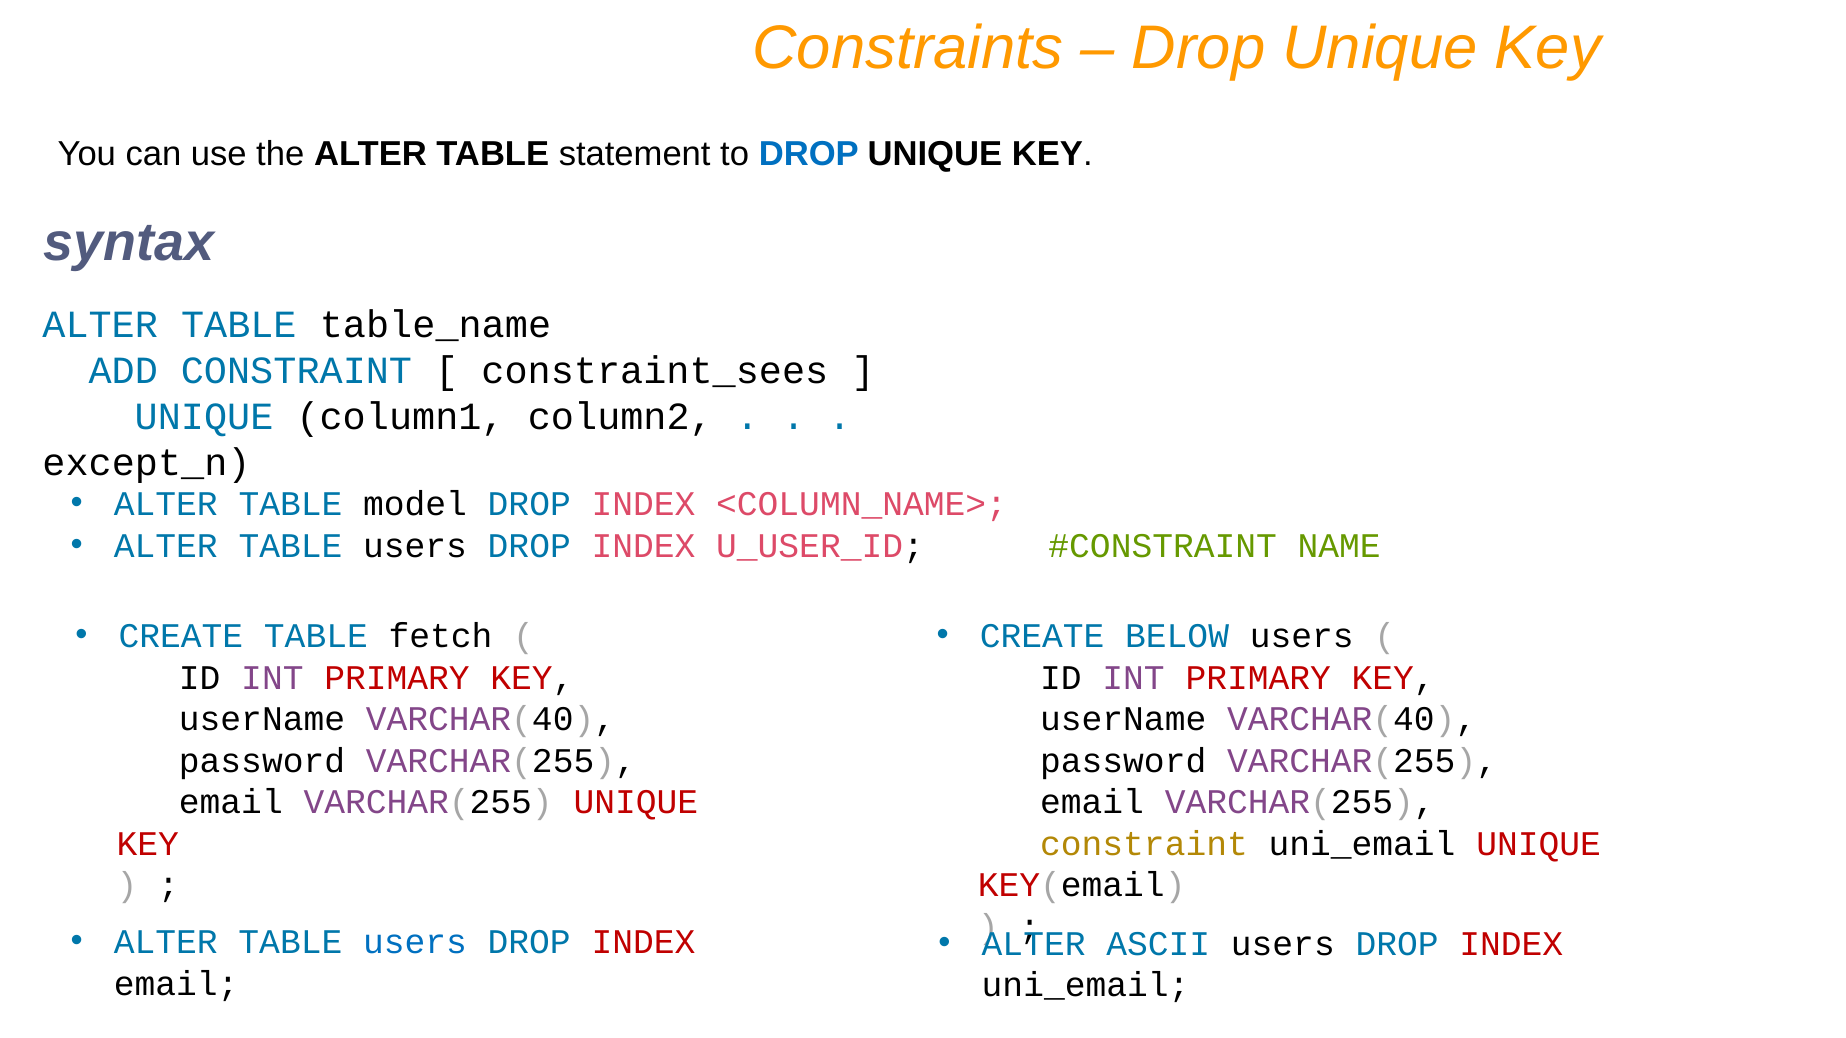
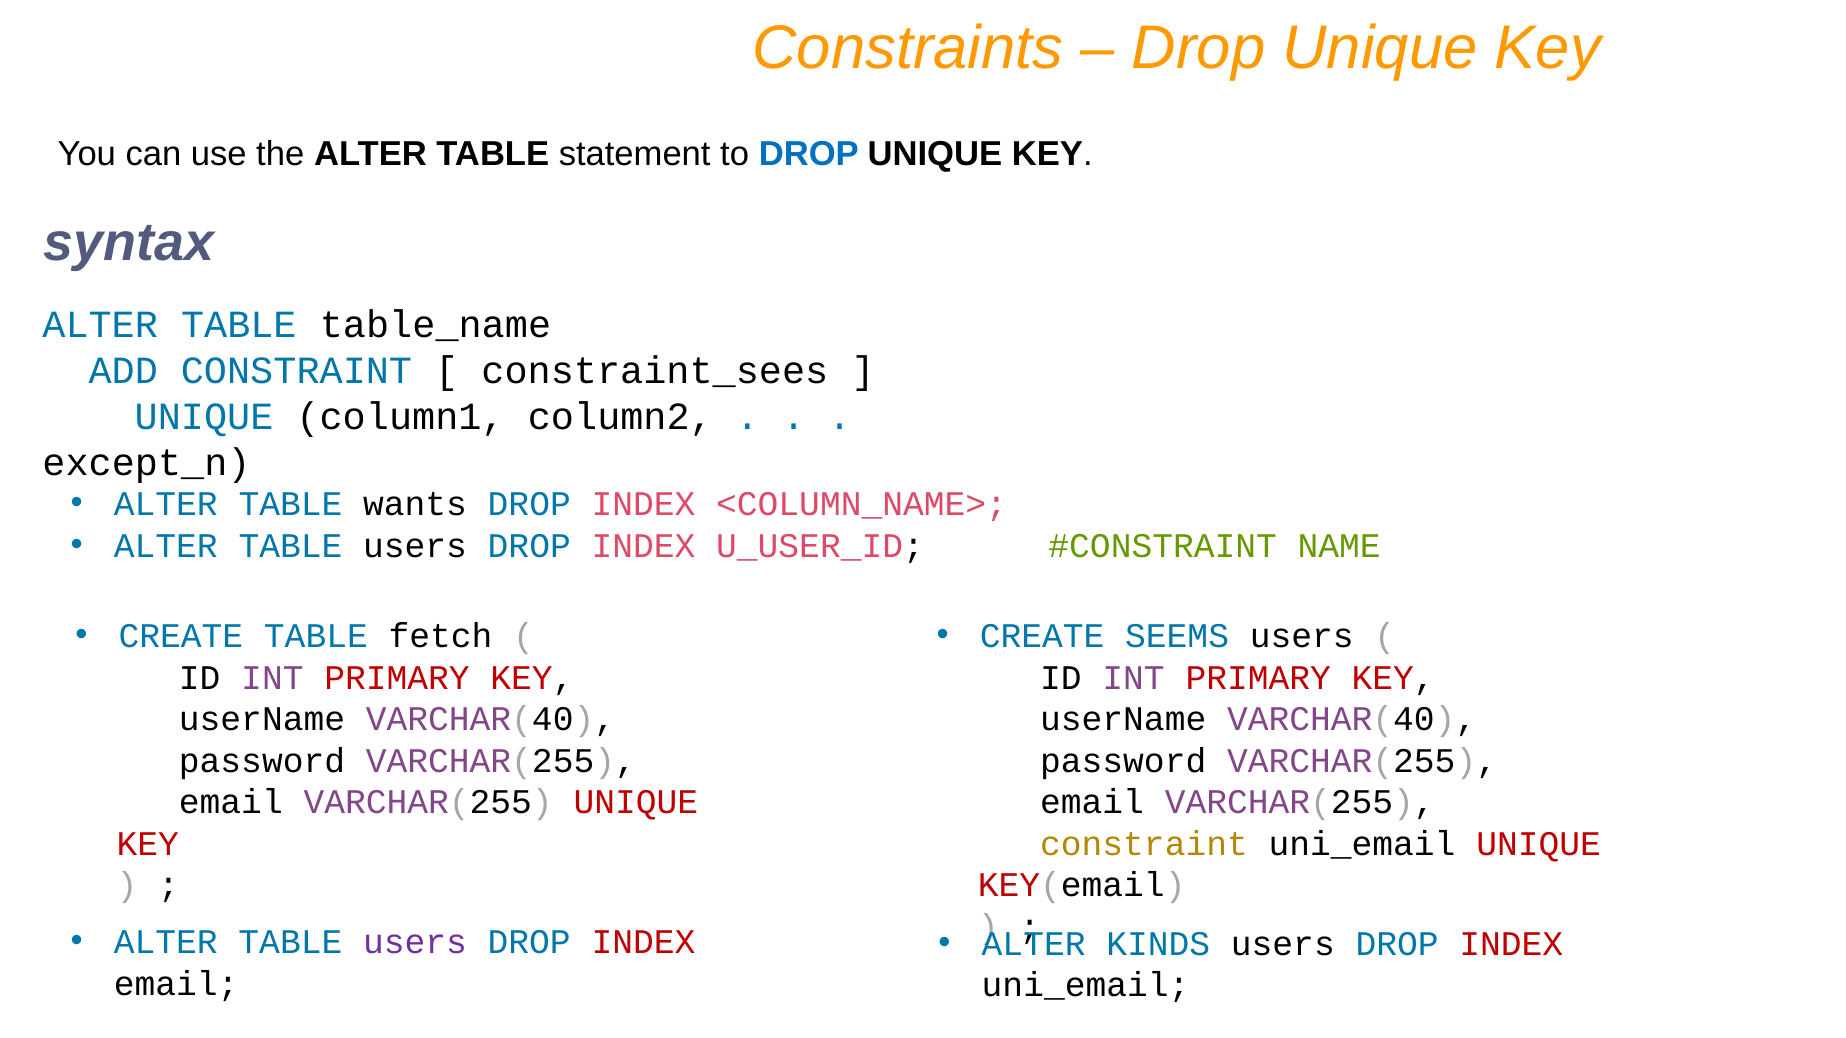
model: model -> wants (415, 504)
BELOW: BELOW -> SEEMS (1177, 636)
users colour: blue -> purple (415, 943)
ASCII: ASCII -> KINDS (1158, 944)
